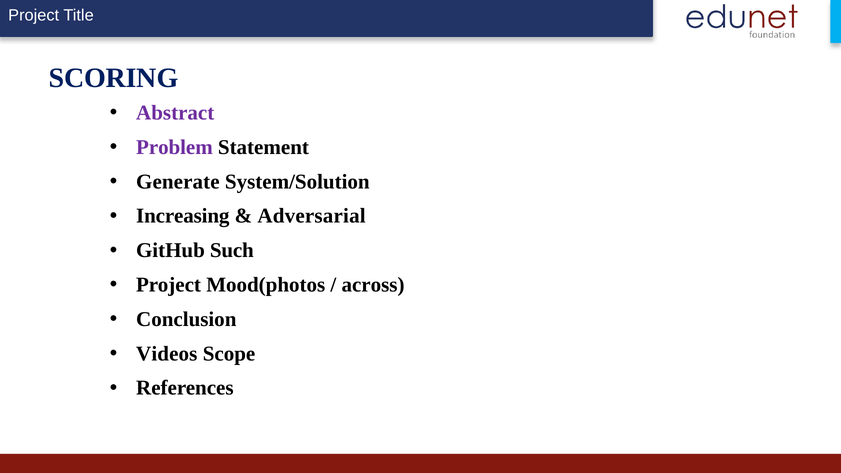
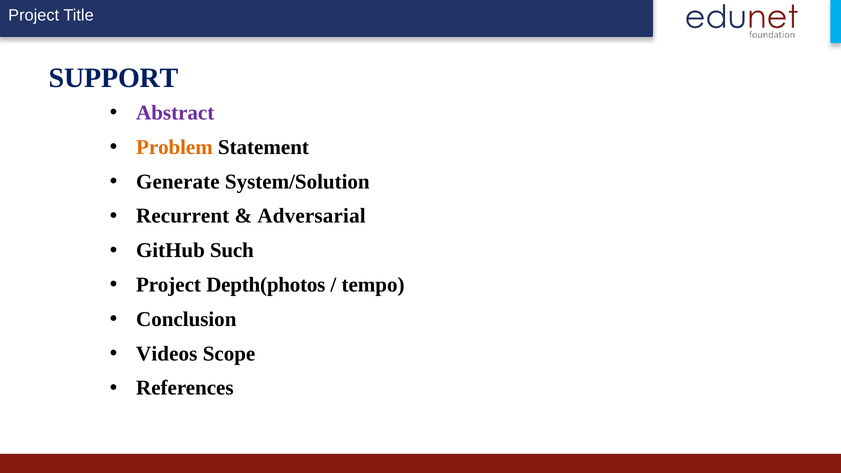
SCORING: SCORING -> SUPPORT (114, 78)
Problem colour: purple -> orange (174, 147)
Increasing: Increasing -> Recurrent (183, 216)
Mood(photos: Mood(photos -> Depth(photos (266, 285)
across: across -> tempo (373, 285)
